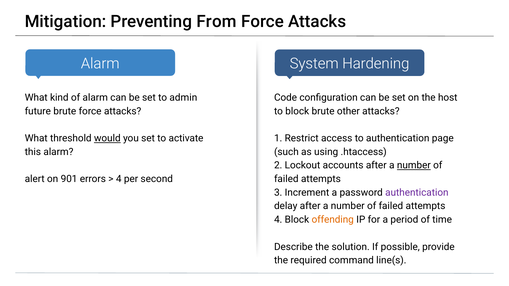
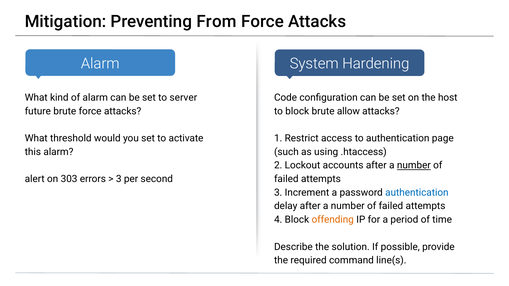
admin: admin -> server (183, 98)
other: other -> allow (348, 111)
would underline: present -> none (107, 139)
901: 901 -> 303 (69, 179)
4: 4 -> 3 (119, 179)
authentication colour: purple -> blue (417, 193)
